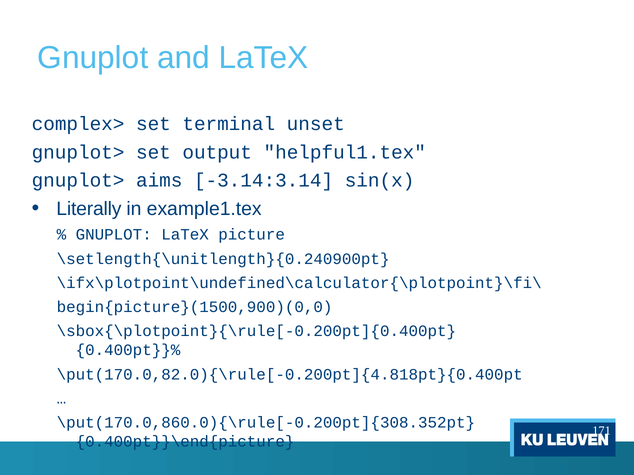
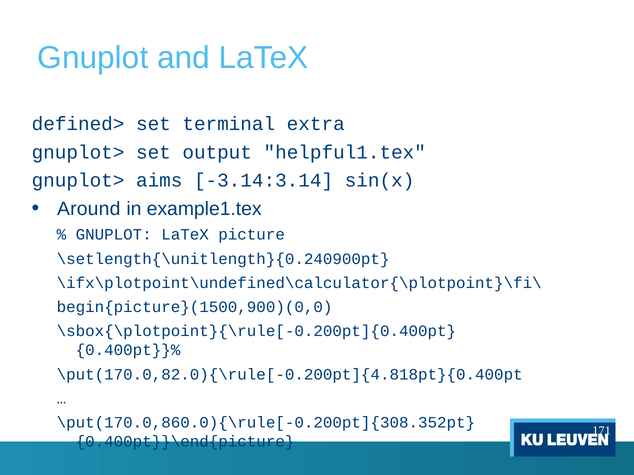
complex>: complex> -> defined> (78, 124)
unset: unset -> extra (316, 124)
Literally: Literally -> Around (89, 209)
